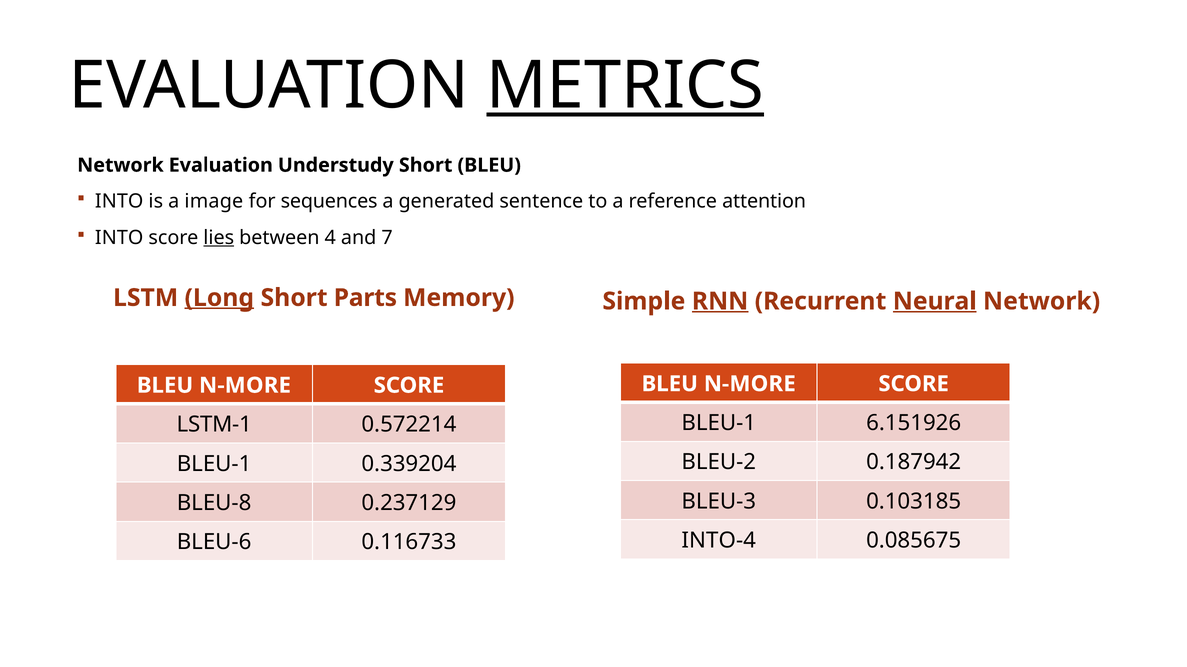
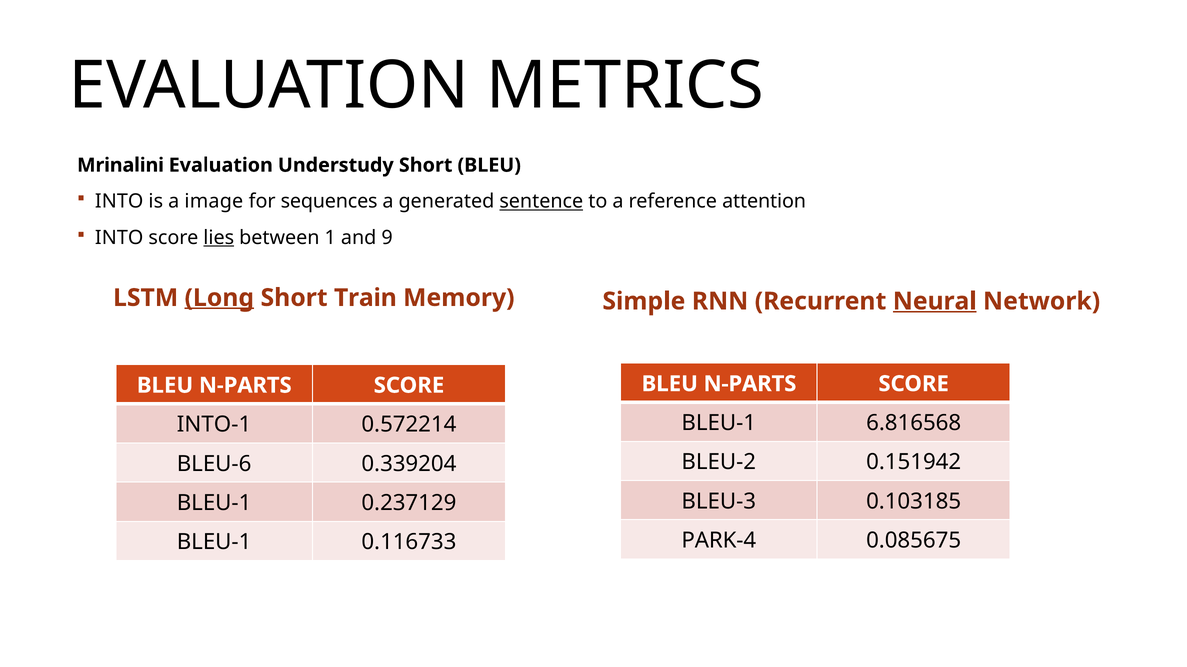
METRICS underline: present -> none (625, 86)
Network: Network -> Mrinalini (121, 165)
sentence underline: none -> present (541, 202)
4: 4 -> 1 (330, 238)
7: 7 -> 9 (387, 238)
Parts: Parts -> Train (365, 298)
RNN underline: present -> none (720, 302)
N-MORE: N-MORE -> N-PARTS (750, 384)
N-MORE: N-MORE -> N-PARTS (245, 386)
6.151926: 6.151926 -> 6.816568 (914, 423)
LSTM-1: LSTM-1 -> INTO-1 (214, 425)
0.187942: 0.187942 -> 0.151942 (914, 463)
BLEU-1: BLEU-1 -> BLEU-6 (214, 464)
BLEU-8: BLEU-8 -> BLEU-1 (214, 503)
INTO-4: INTO-4 -> PARK-4 (719, 541)
BLEU-6: BLEU-6 -> BLEU-1 (214, 543)
